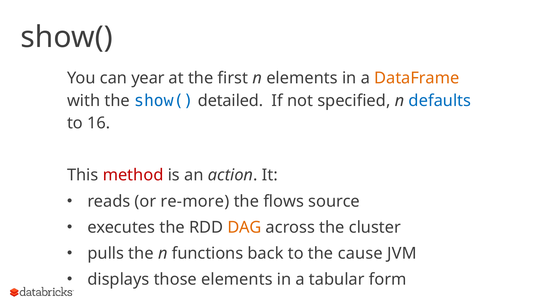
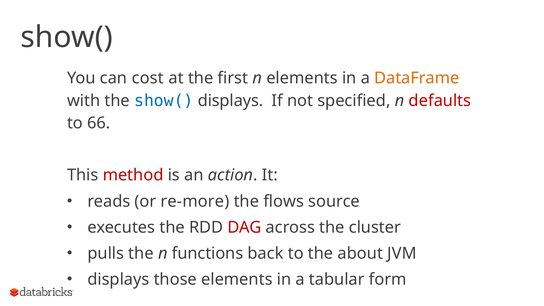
year: year -> cost (148, 78)
show( detailed: detailed -> displays (231, 101)
defaults colour: blue -> red (440, 101)
16: 16 -> 66 (99, 123)
DAG colour: orange -> red (245, 227)
cause: cause -> about (360, 253)
